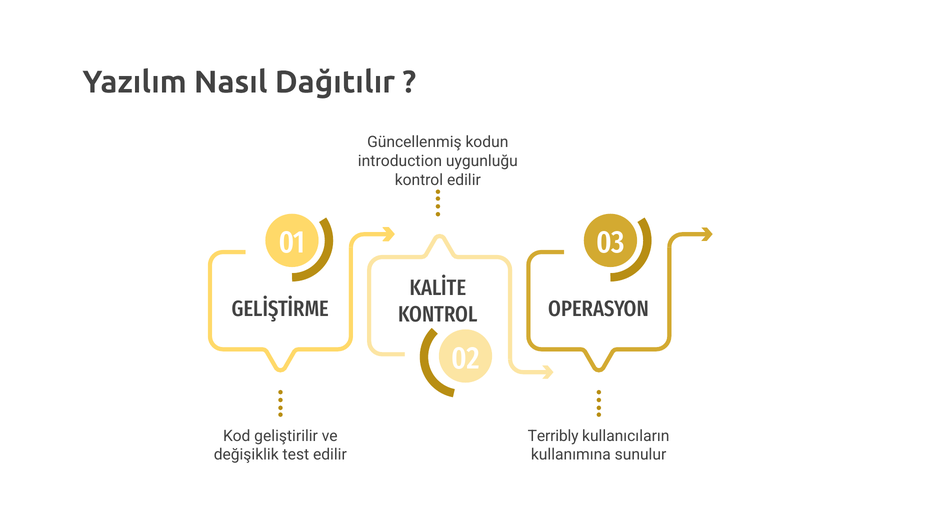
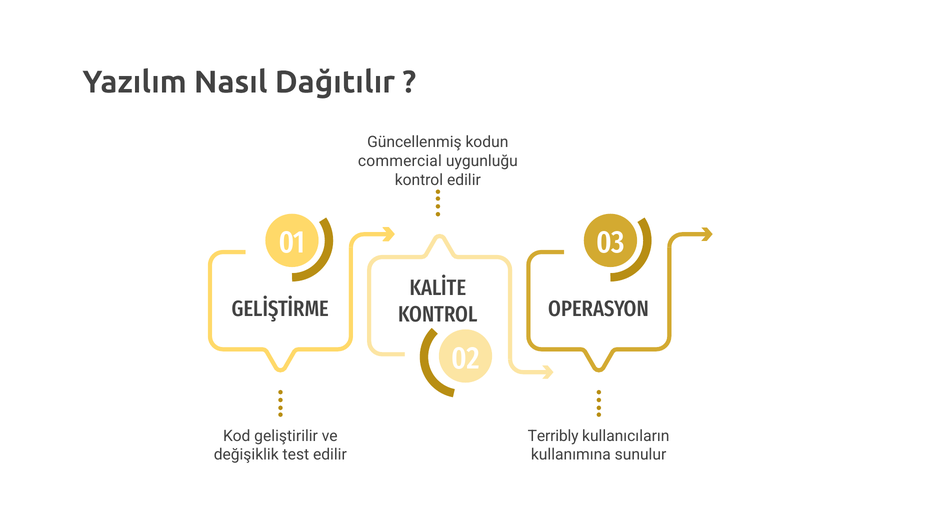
introduction: introduction -> commercial (400, 161)
